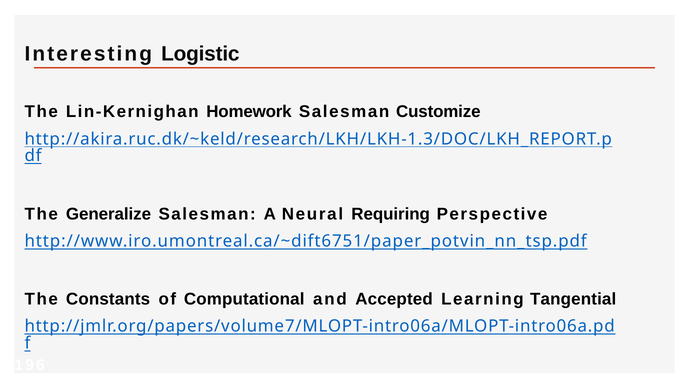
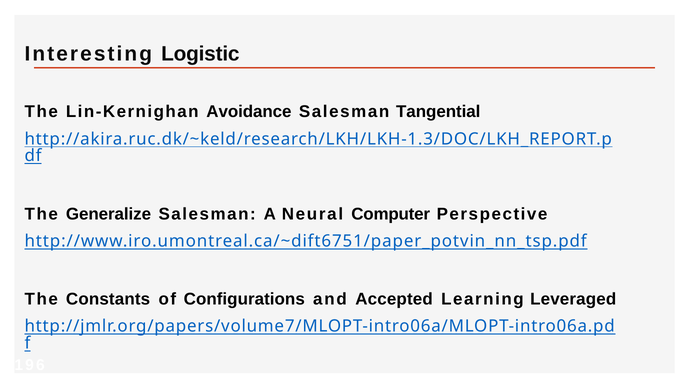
Homework: Homework -> Avoidance (249, 112)
Customize: Customize -> Tangential (438, 112)
Requiring: Requiring -> Computer (391, 214)
Computational: Computational -> Configurations (244, 299)
Tangential: Tangential -> Leveraged (573, 299)
